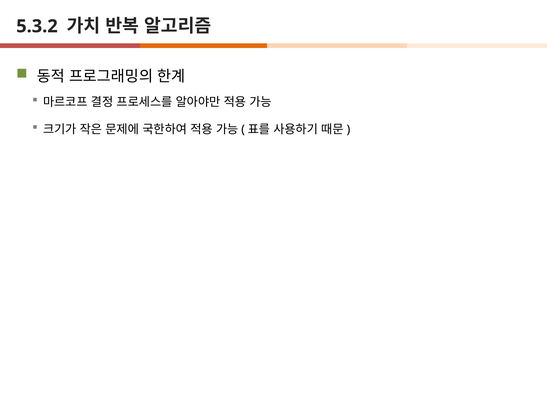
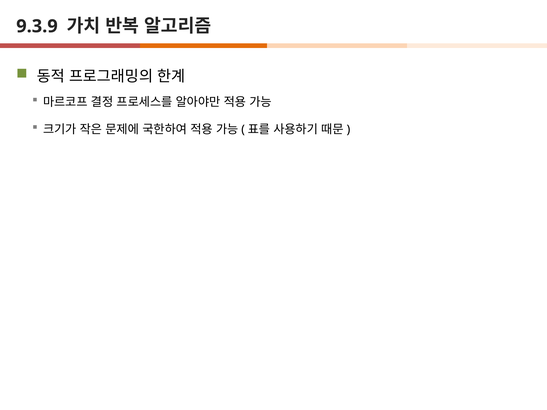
5.3.2: 5.3.2 -> 9.3.9 (37, 26)
